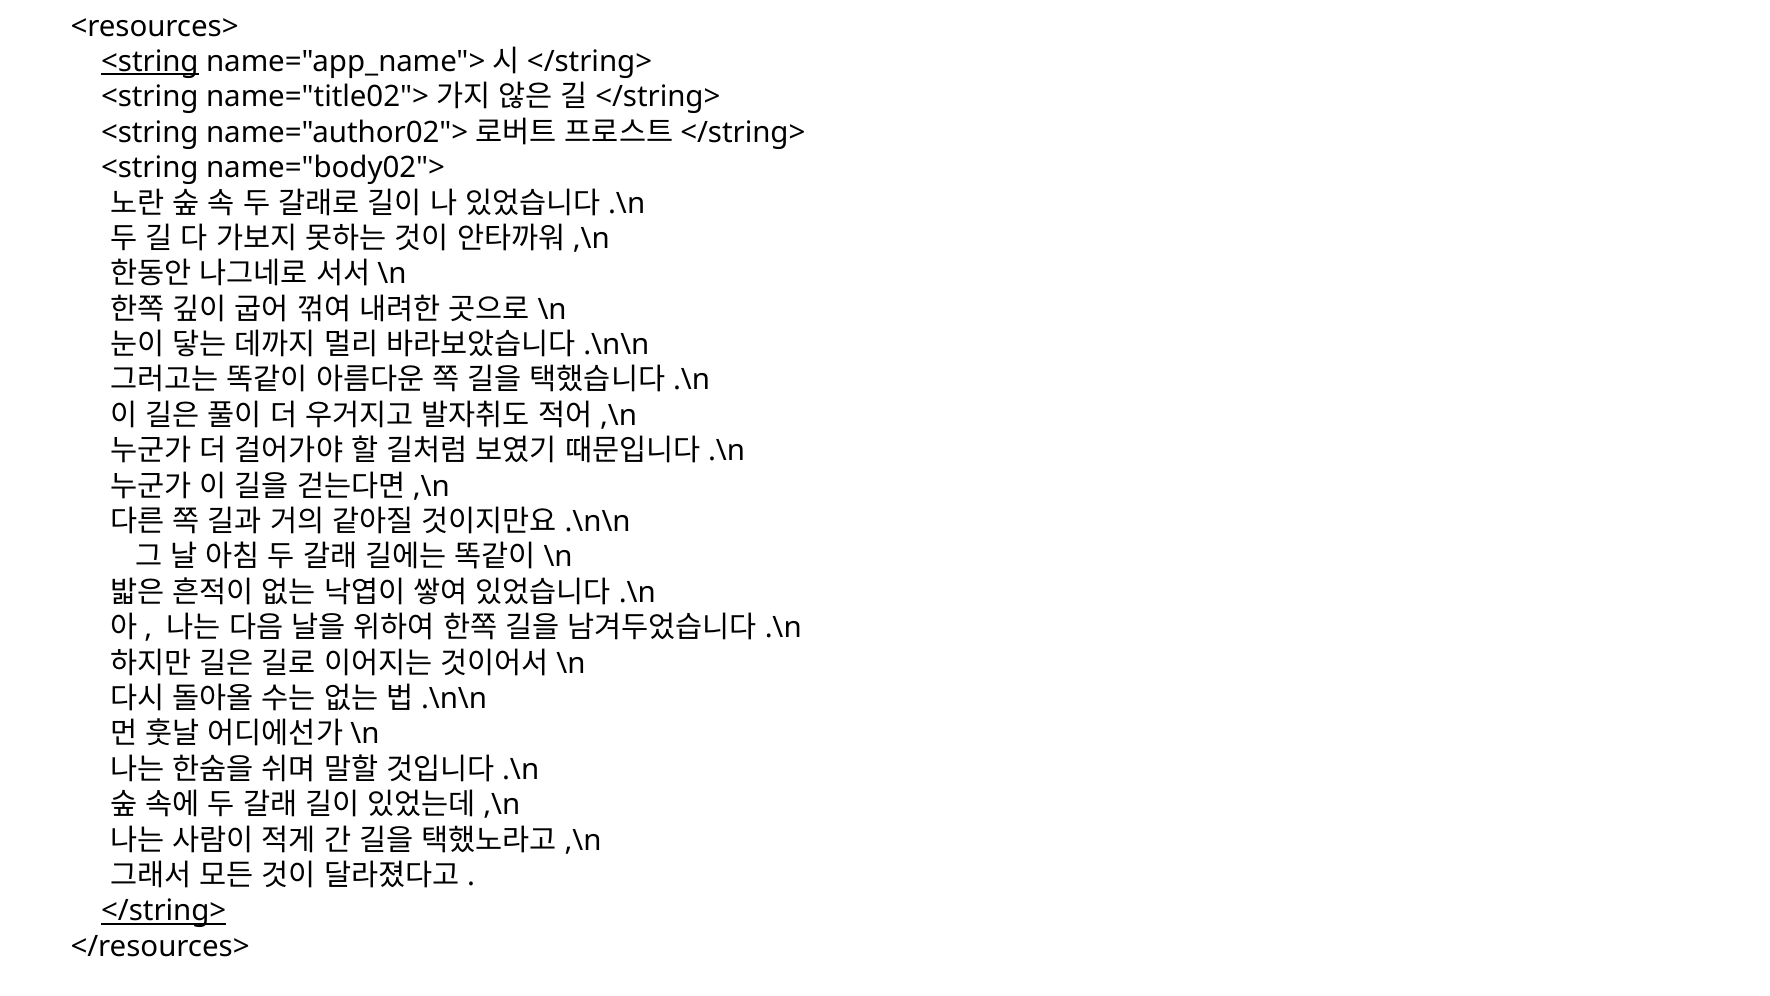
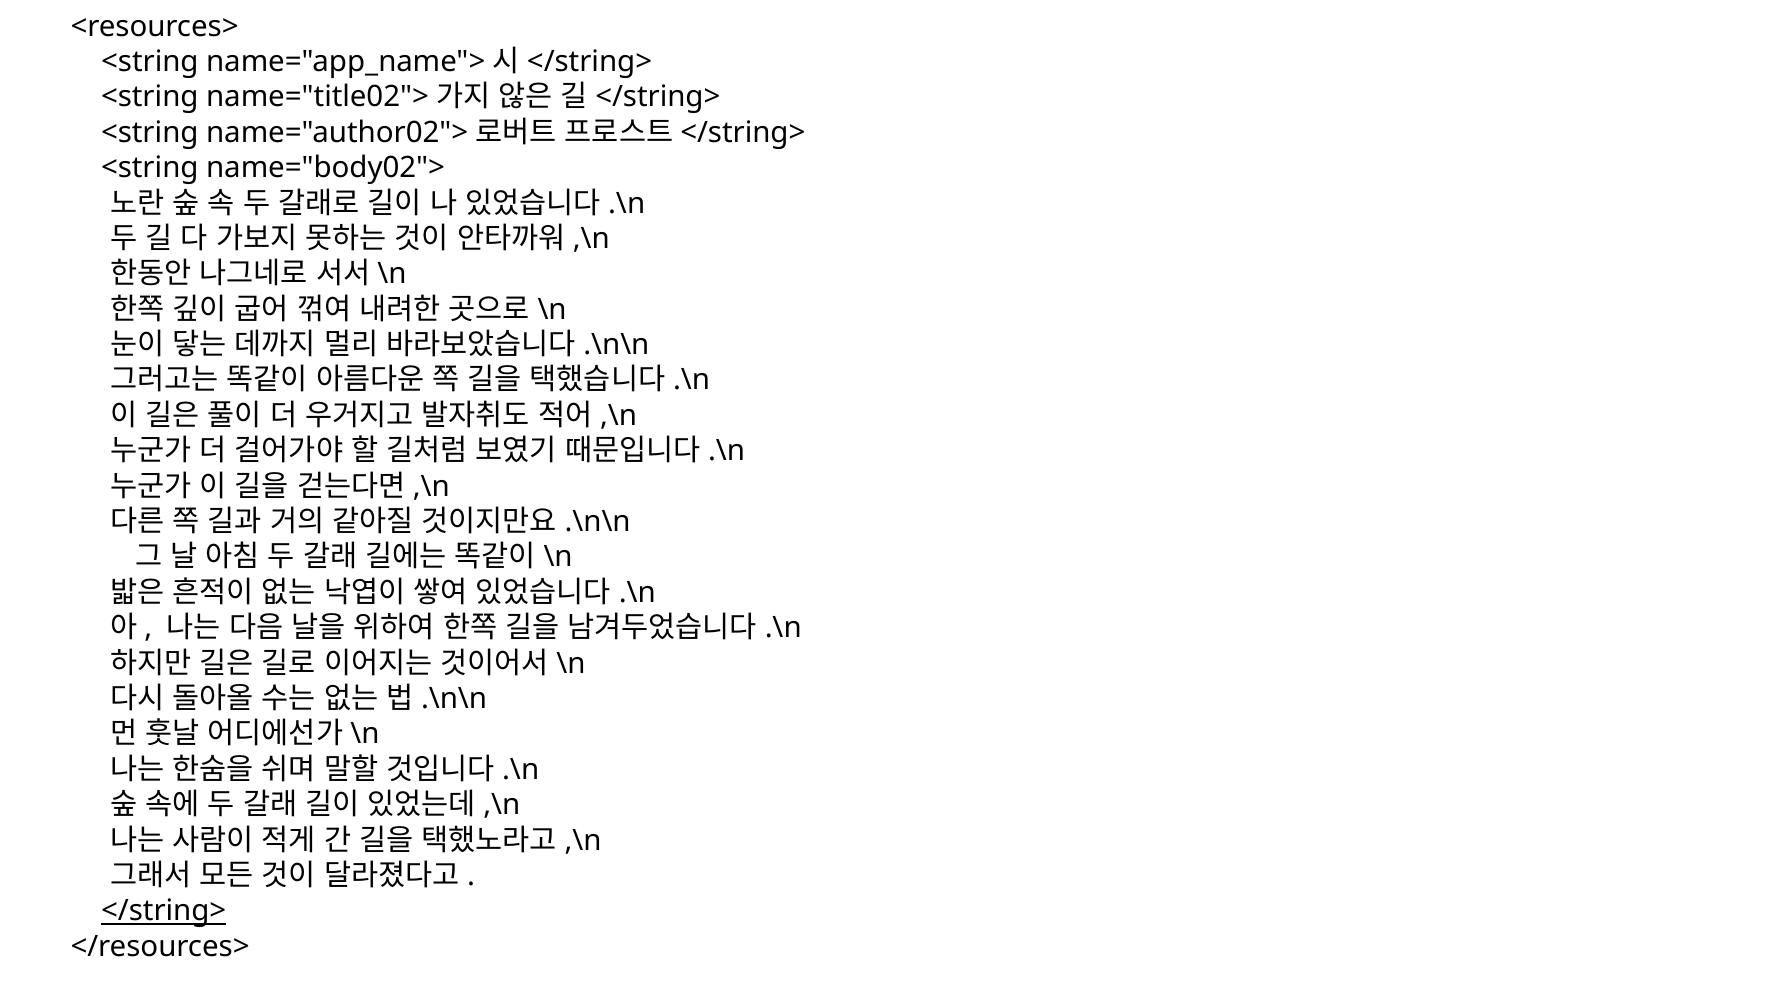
<string underline: present -> none (150, 62)
